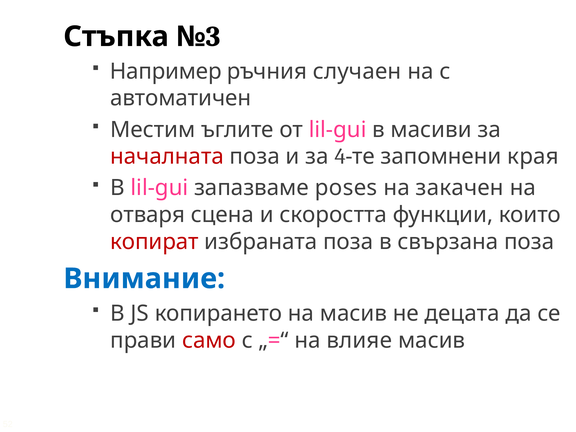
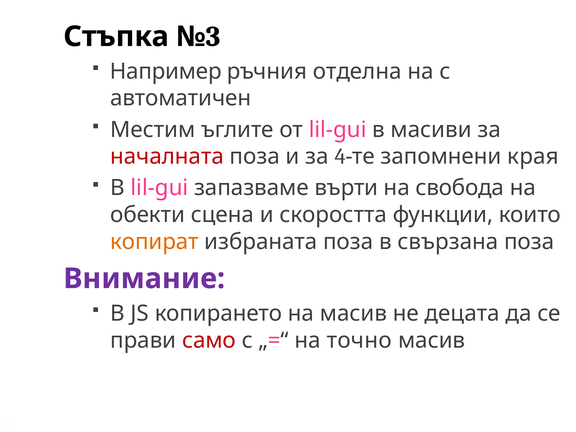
случаен: случаен -> отделна (357, 71)
poses: poses -> върти (346, 188)
закачен: закачен -> свобода (460, 188)
отваря: отваря -> обекти (148, 215)
копират colour: red -> orange (154, 242)
Внимание colour: blue -> purple (144, 279)
влияе: влияе -> точно (359, 340)
